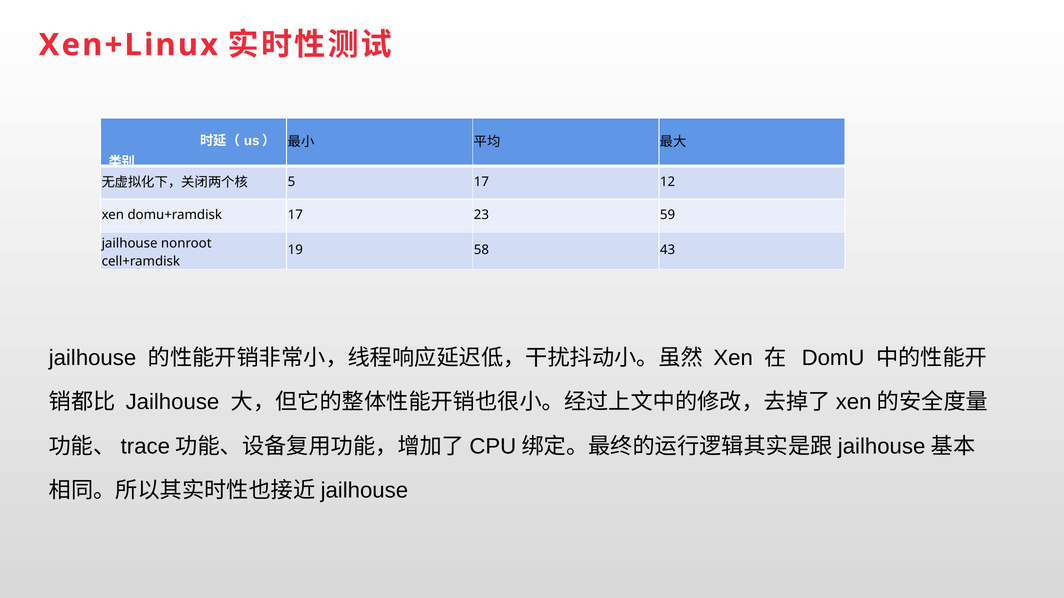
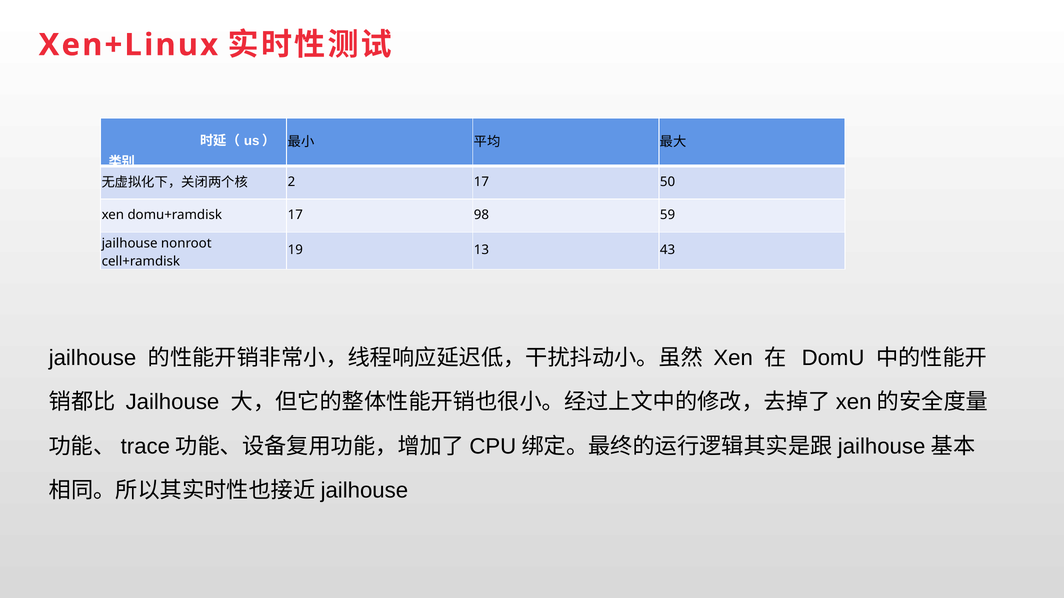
5: 5 -> 2 (292, 182)
12: 12 -> 50 (668, 182)
23: 23 -> 98 (481, 215)
58: 58 -> 13 (481, 250)
